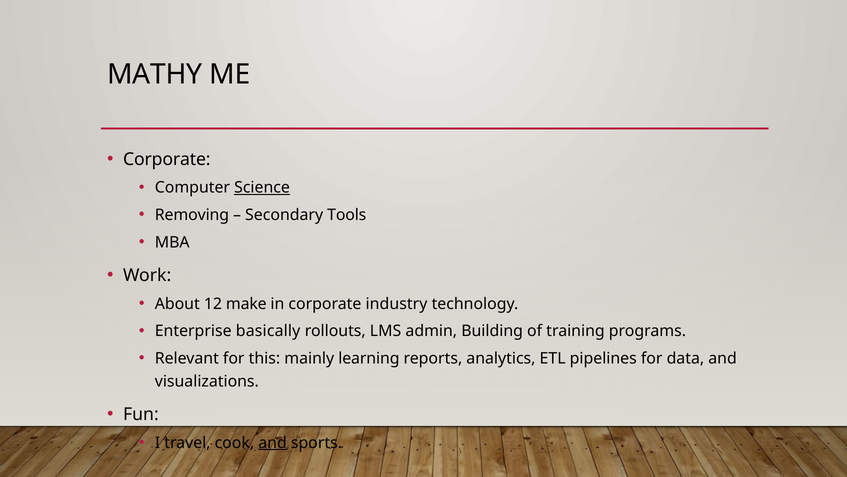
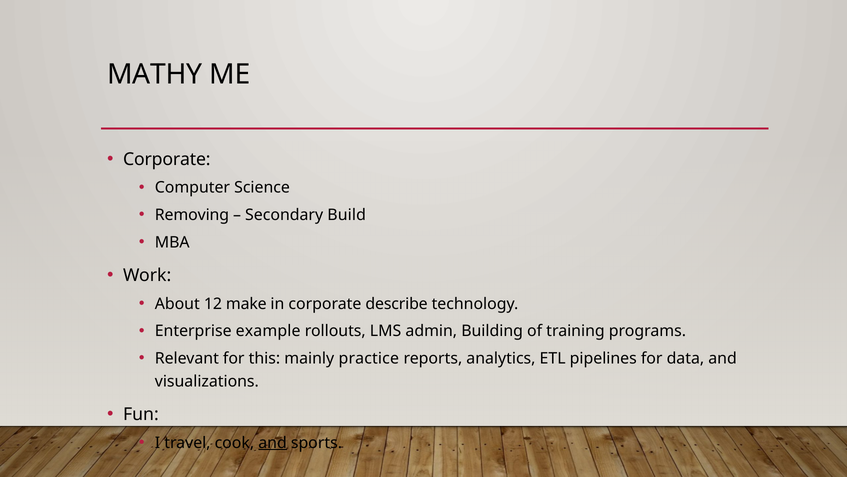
Science underline: present -> none (262, 187)
Tools: Tools -> Build (347, 215)
industry: industry -> describe (397, 303)
basically: basically -> example (268, 331)
learning: learning -> practice (369, 358)
